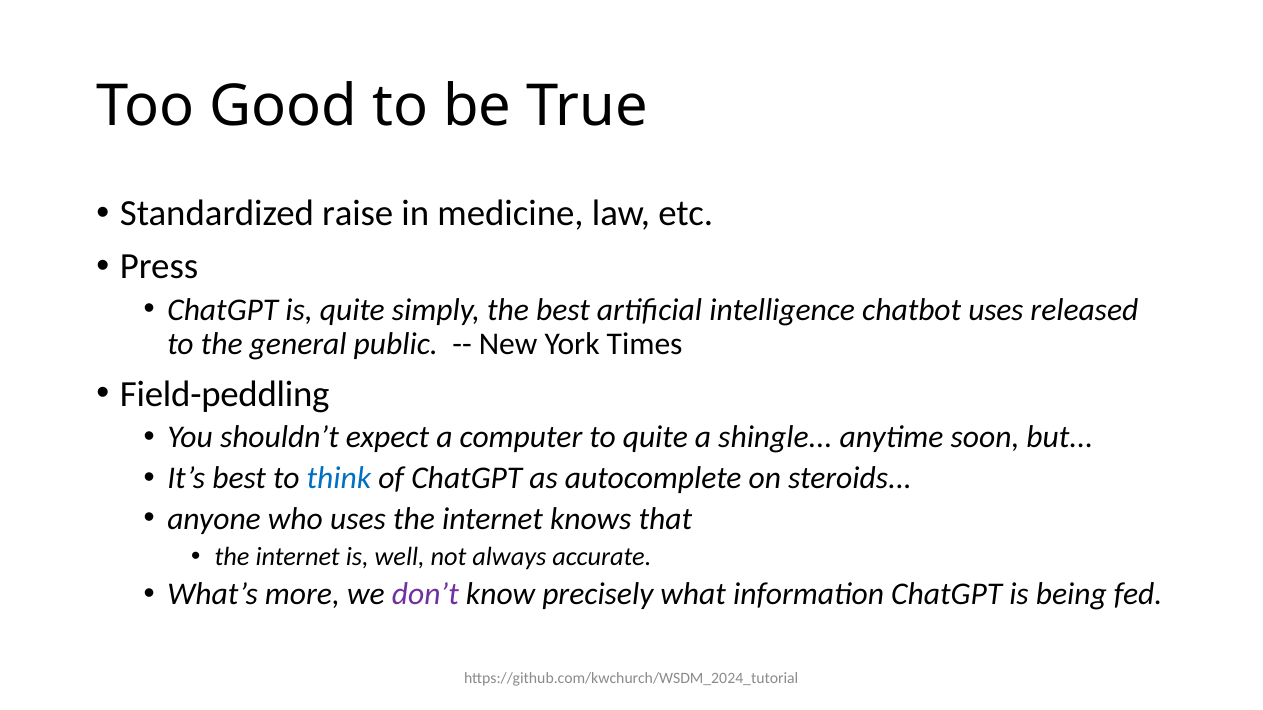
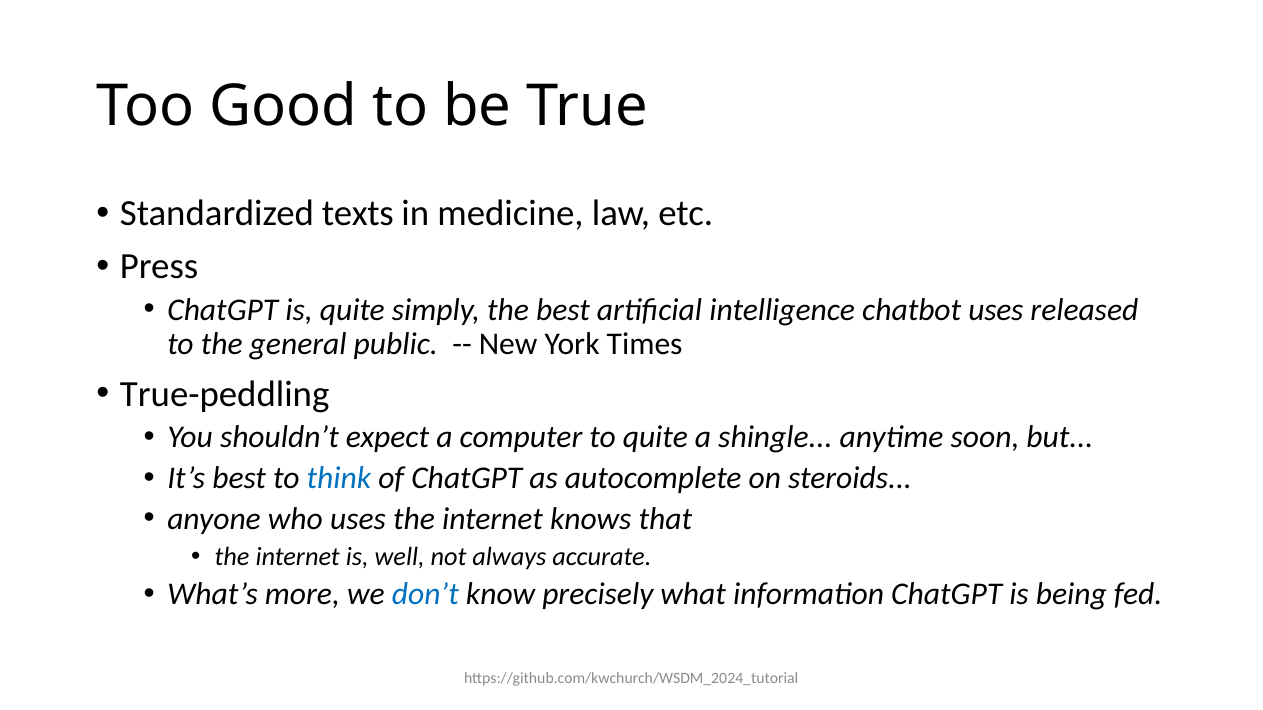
raise: raise -> texts (358, 214)
Field-peddling: Field-peddling -> True-peddling (225, 394)
don’t colour: purple -> blue (425, 595)
